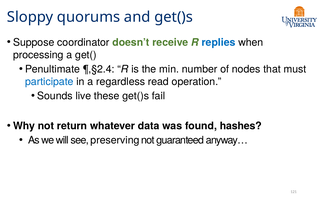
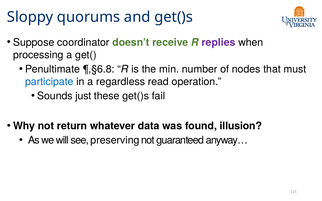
replies colour: blue -> purple (219, 42)
¶,§2.4: ¶,§2.4 -> ¶,§6.8 (99, 69)
live: live -> just (83, 96)
hashes: hashes -> illusion (241, 126)
